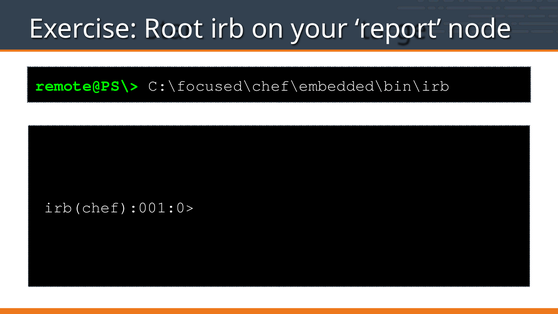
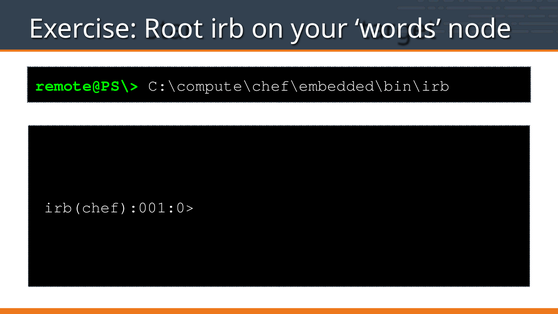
report: report -> words (398, 29)
C:\focused\chef\embedded\bin\irb: C:\focused\chef\embedded\bin\irb -> C:\compute\chef\embedded\bin\irb (299, 86)
